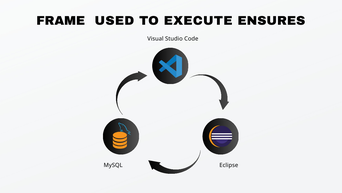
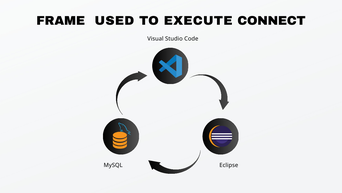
ENSURES: ENSURES -> CONNECT (271, 21)
